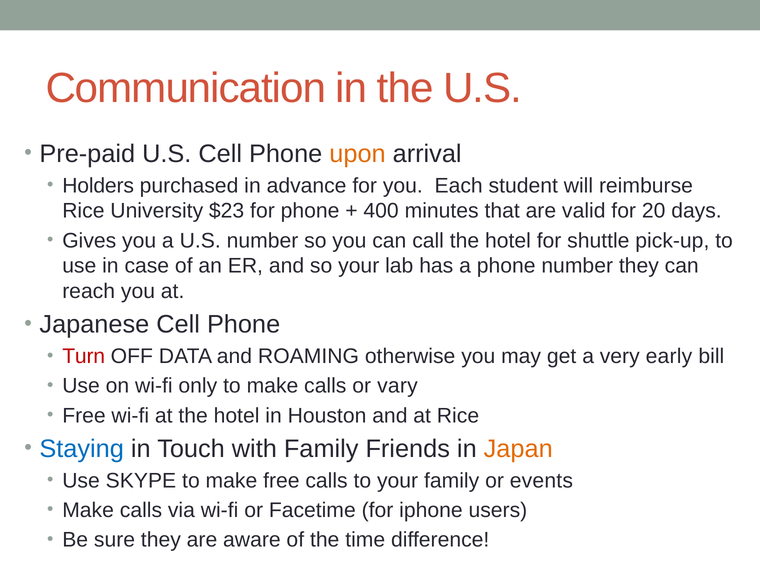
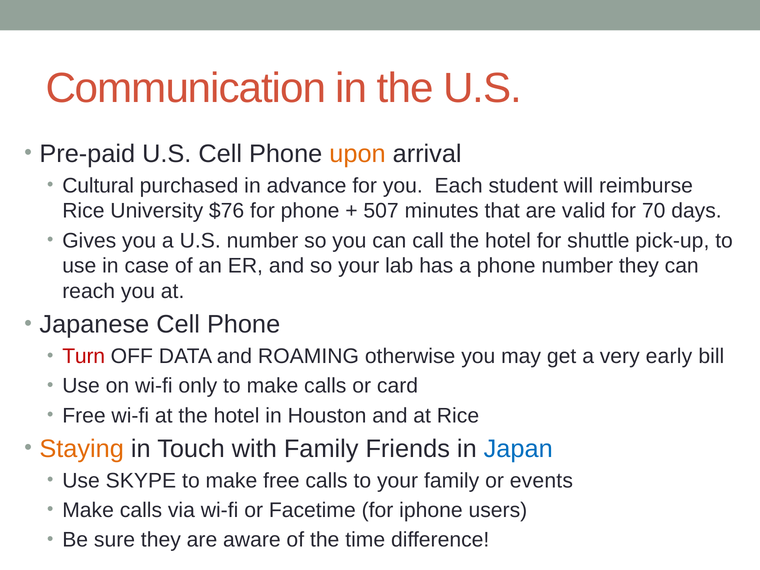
Holders: Holders -> Cultural (98, 186)
$23: $23 -> $76 (227, 211)
400: 400 -> 507 (381, 211)
20: 20 -> 70 (654, 211)
vary: vary -> card (398, 386)
Staying colour: blue -> orange (82, 449)
Japan colour: orange -> blue (518, 449)
